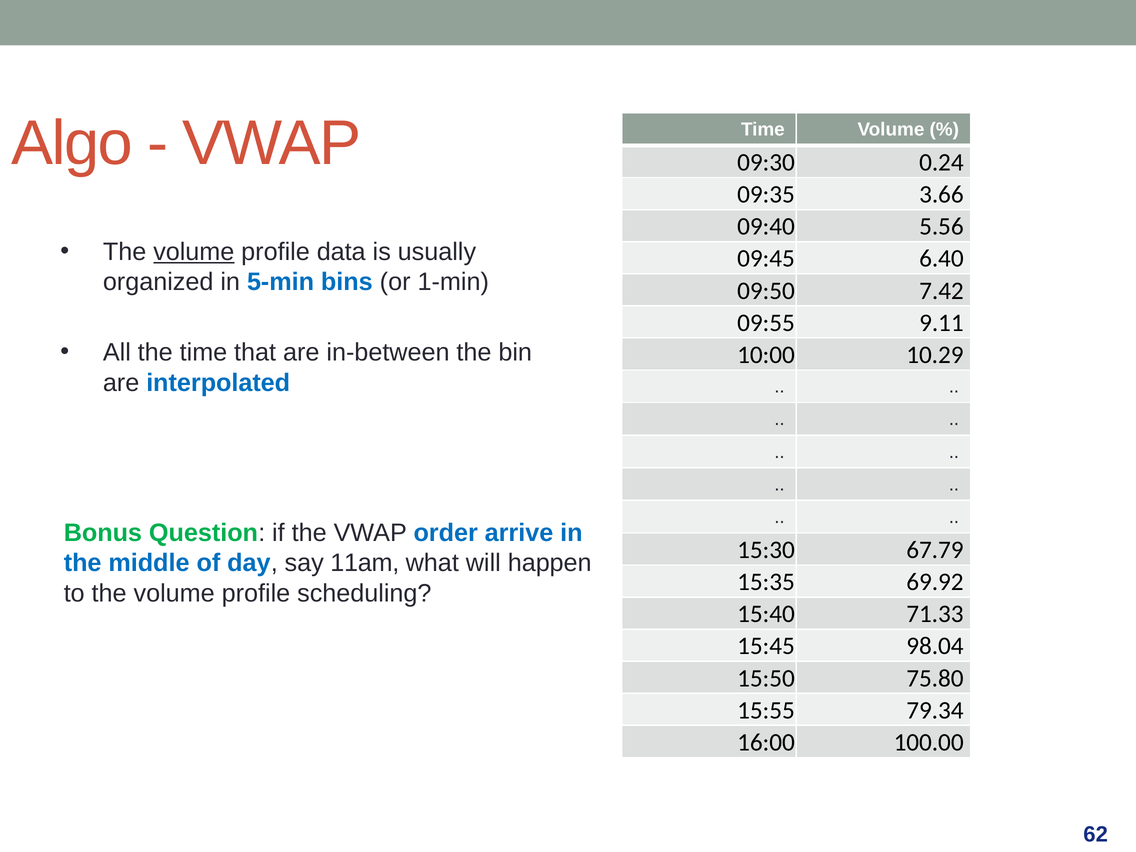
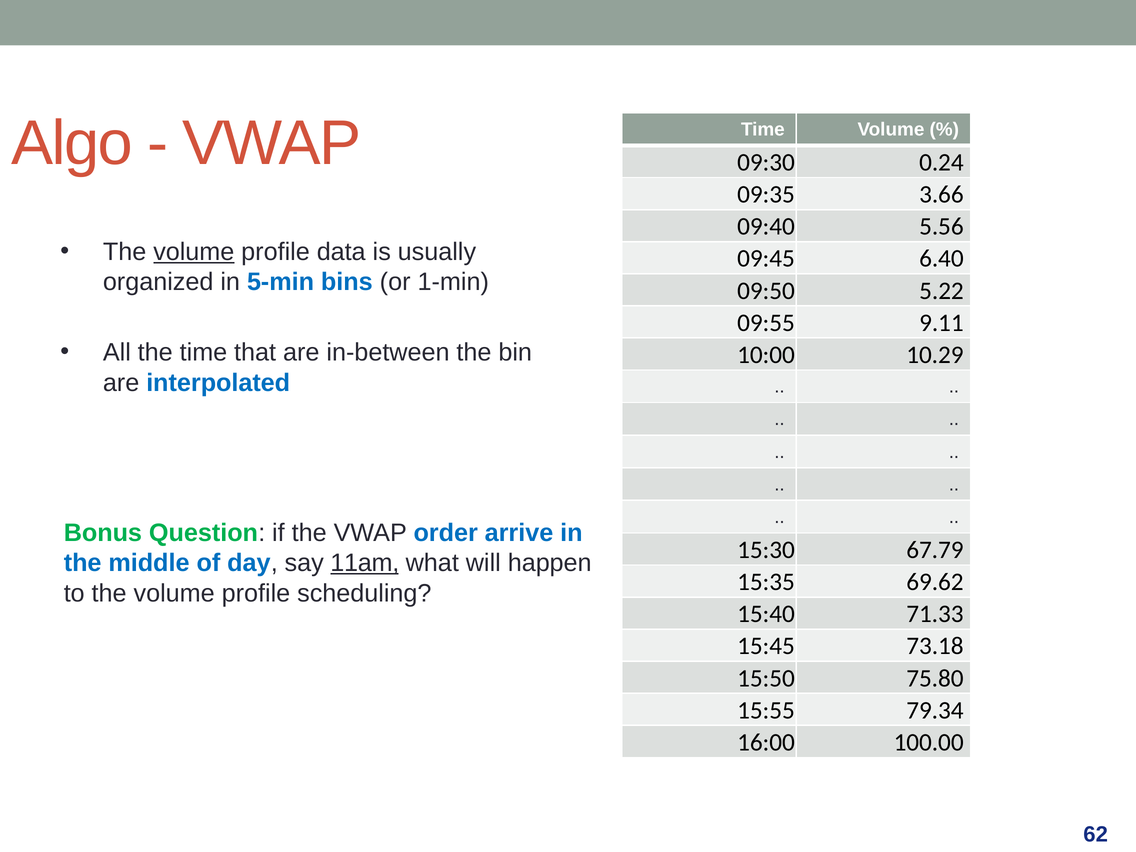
7.42: 7.42 -> 5.22 (941, 291)
11am underline: none -> present (365, 563)
69.92: 69.92 -> 69.62 (935, 582)
98.04: 98.04 -> 73.18 (935, 646)
